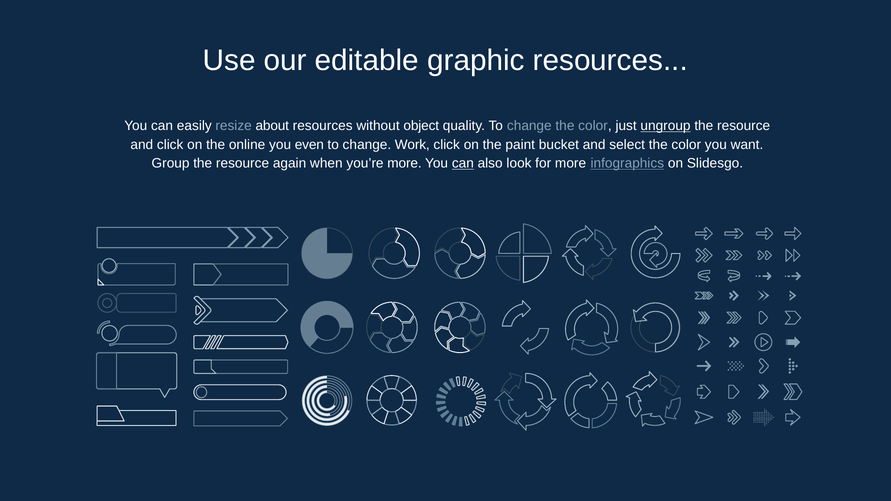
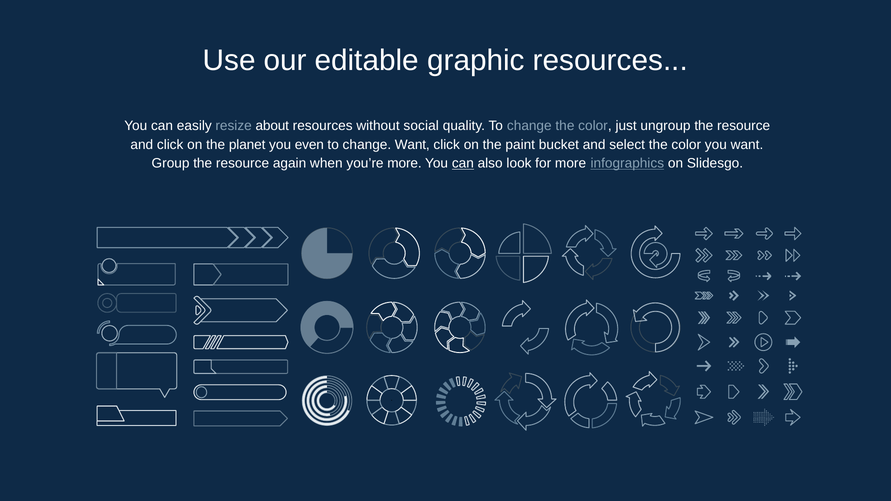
object: object -> social (421, 126)
ungroup underline: present -> none (665, 126)
online: online -> planet (247, 145)
change Work: Work -> Want (412, 145)
